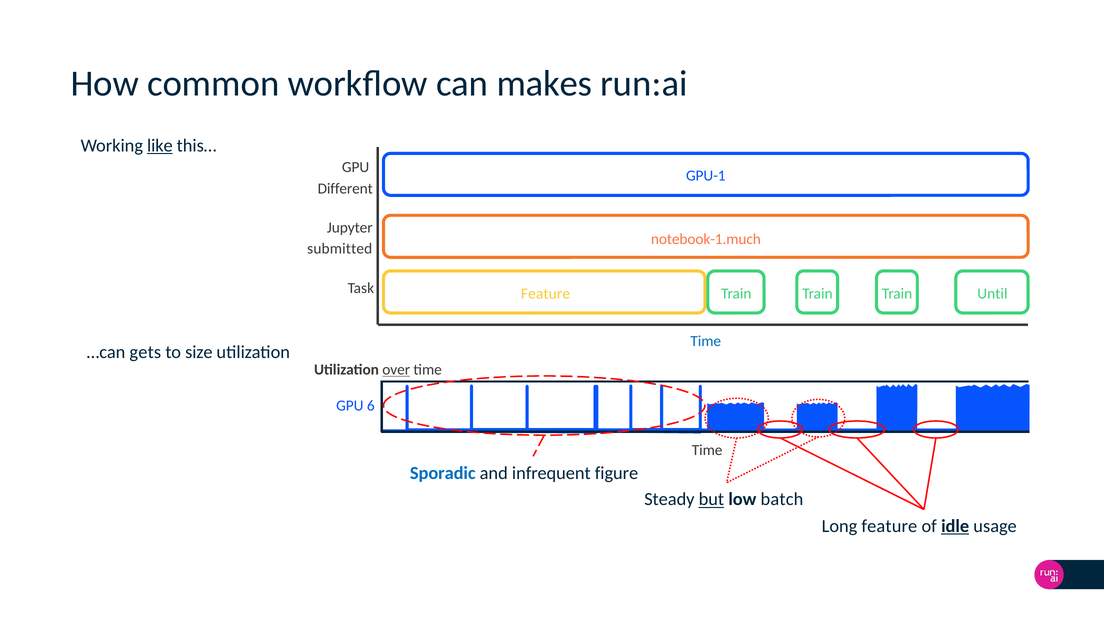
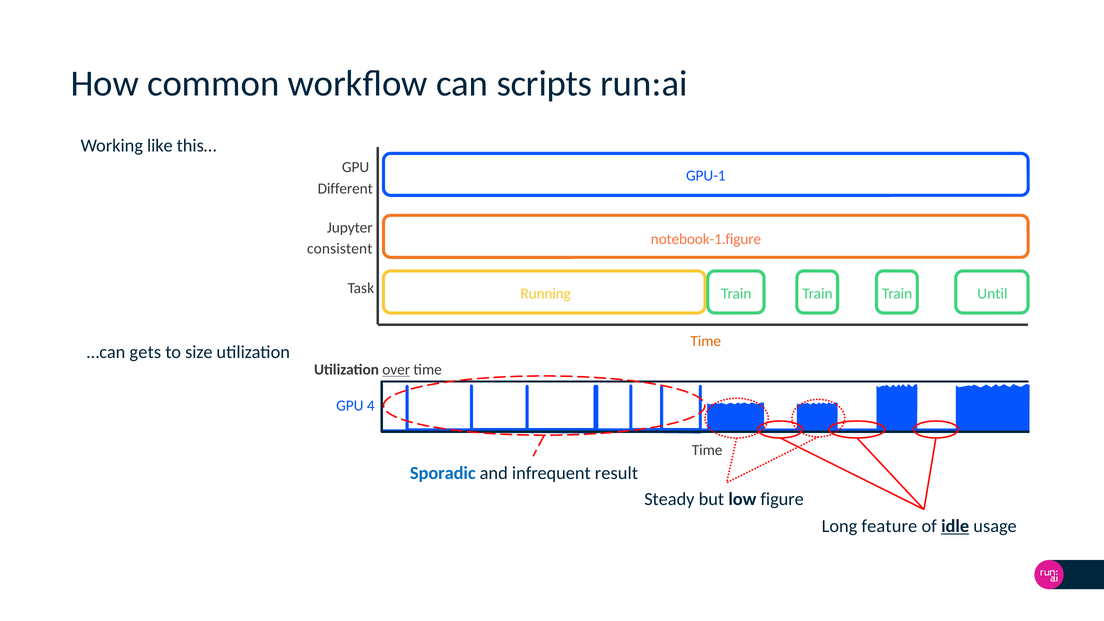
makes: makes -> scripts (544, 84)
like underline: present -> none (160, 146)
notebook-1.much: notebook-1.much -> notebook-1.figure (706, 239)
submitted: submitted -> consistent (340, 249)
Task Feature: Feature -> Running (546, 293)
Time colour: blue -> orange (706, 341)
6: 6 -> 4 (371, 406)
figure: figure -> result (616, 473)
but underline: present -> none (711, 499)
batch: batch -> figure (782, 499)
